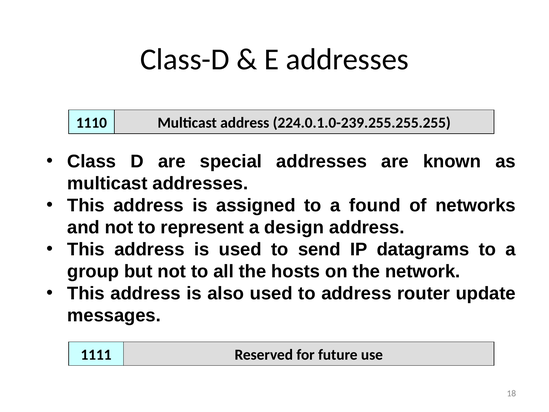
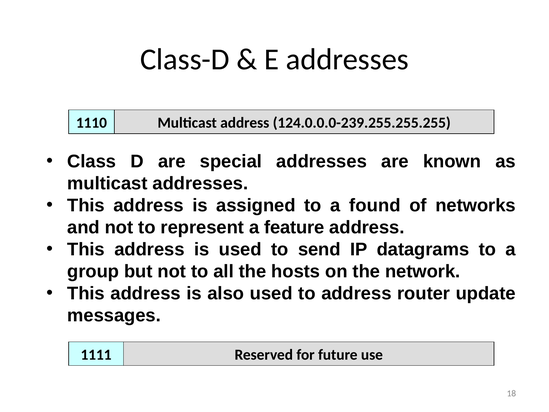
224.0.1.0-239.255.255.255: 224.0.1.0-239.255.255.255 -> 124.0.0.0-239.255.255.255 (362, 123)
design: design -> feature (294, 227)
